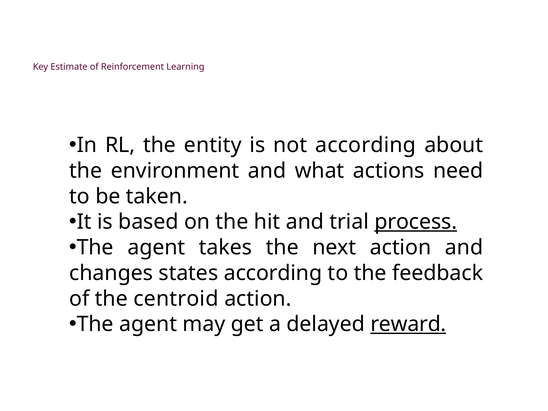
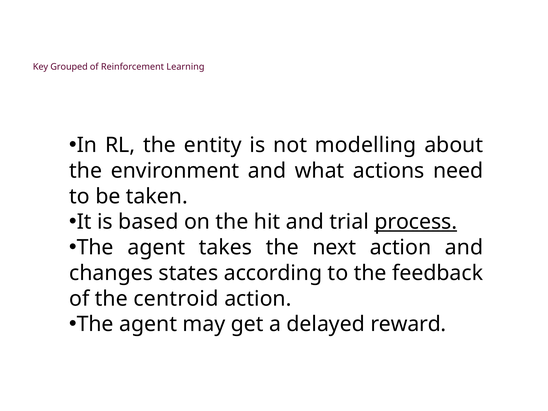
Estimate: Estimate -> Grouped (69, 67)
not according: according -> modelling (366, 145)
reward underline: present -> none (408, 324)
